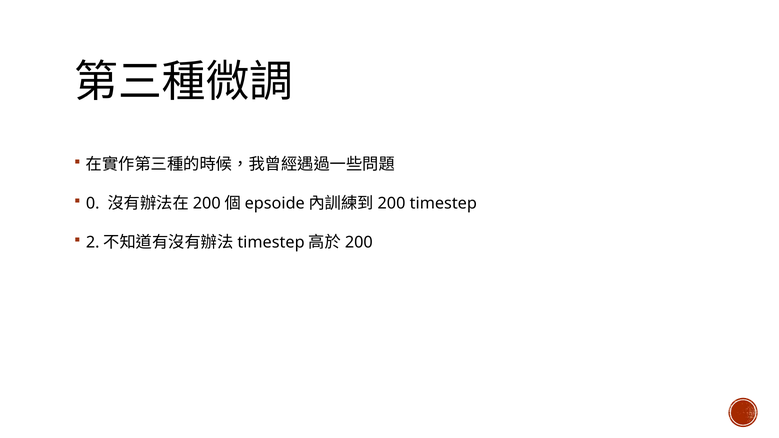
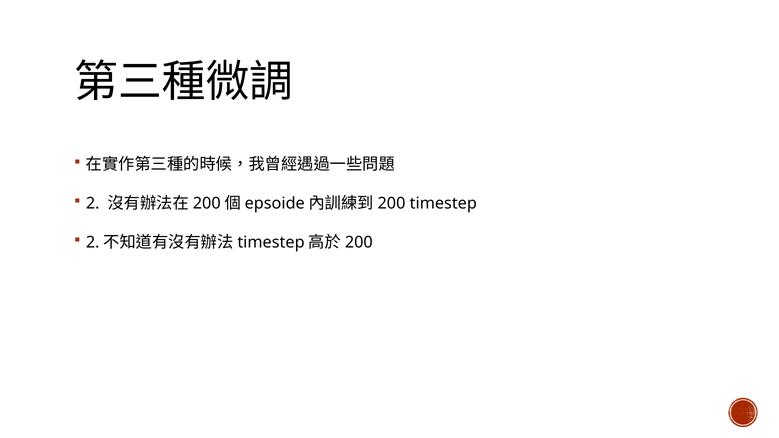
0: 0 -> 2 (93, 204)
